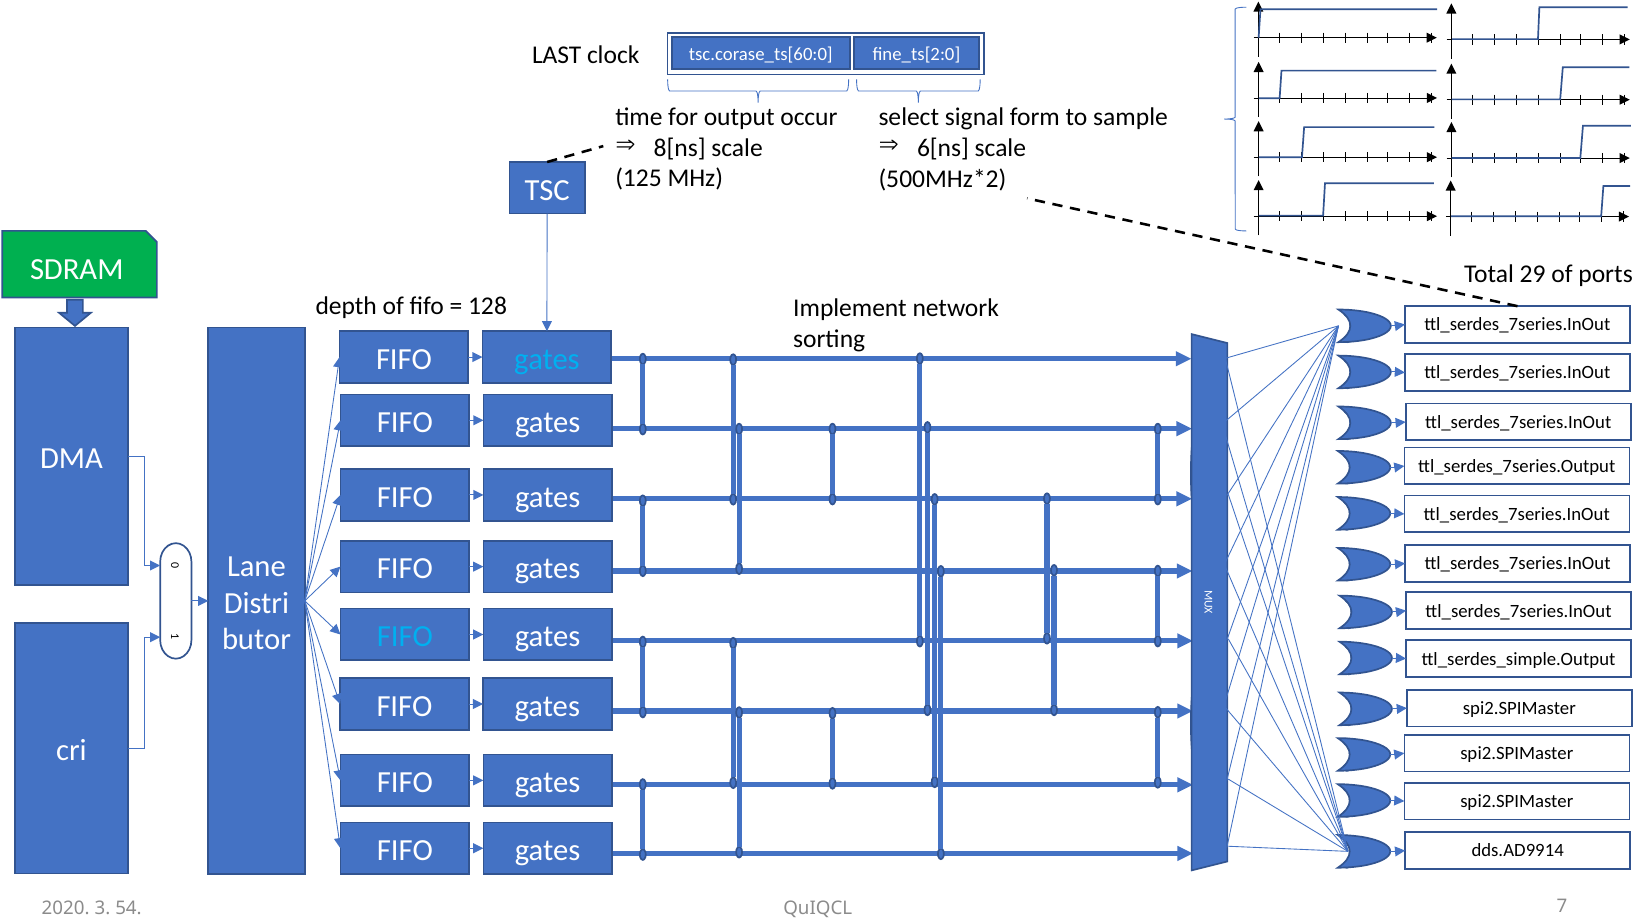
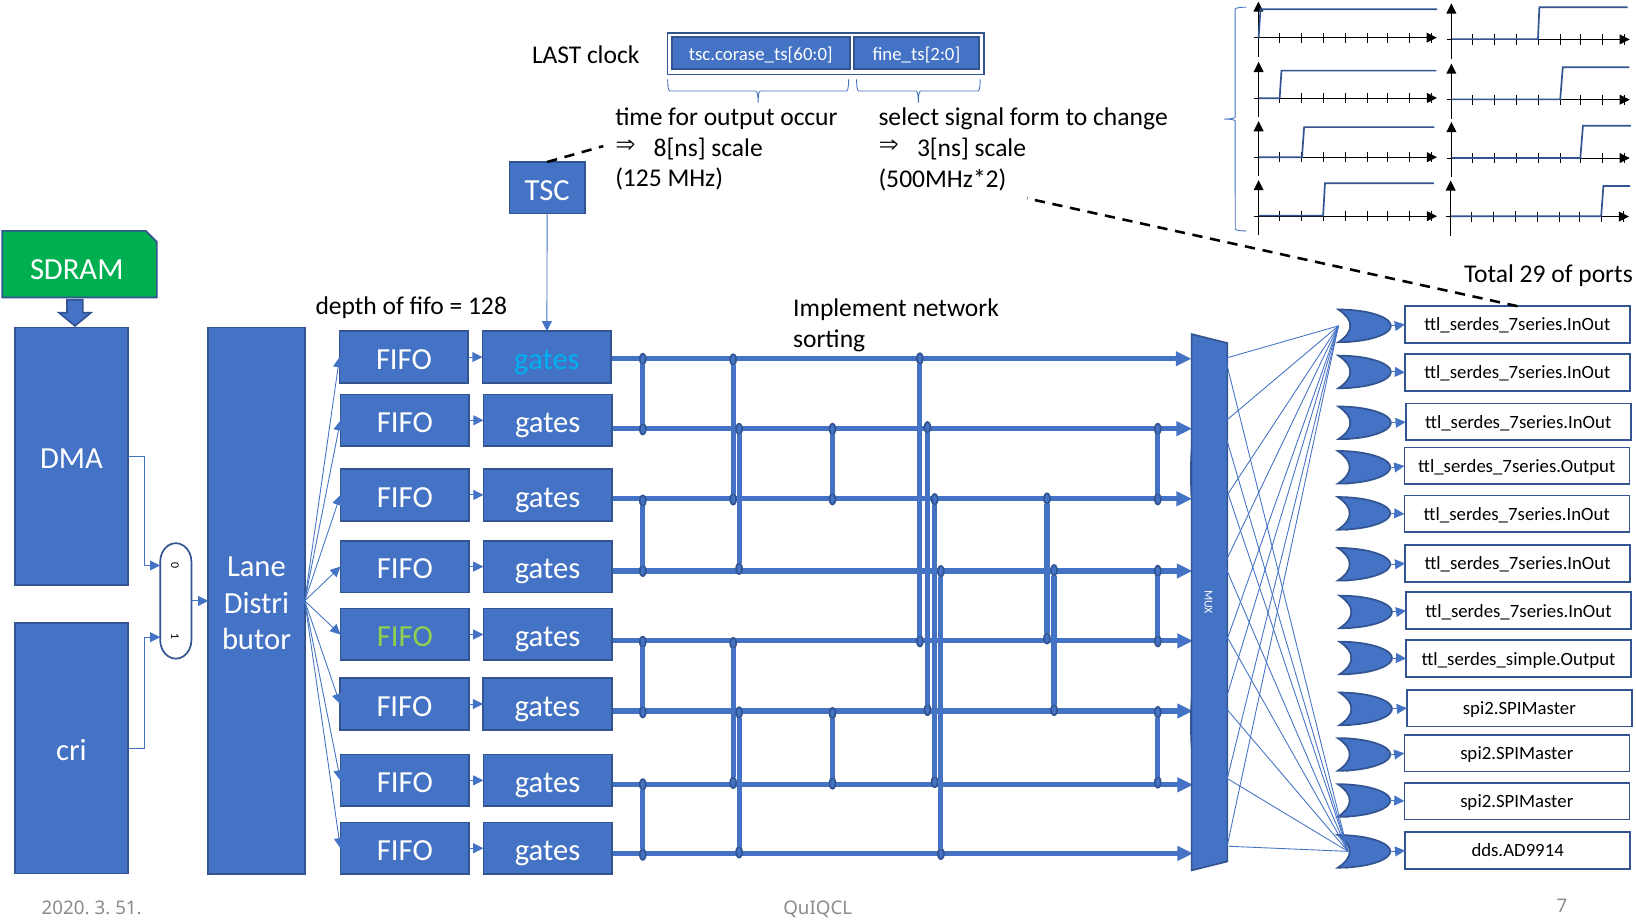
sample: sample -> change (1131, 118)
6[ns: 6[ns -> 3[ns (943, 148)
FIFO colour: light blue -> light green (405, 637)
54: 54 -> 51 (129, 908)
